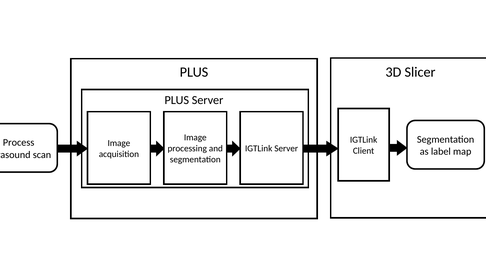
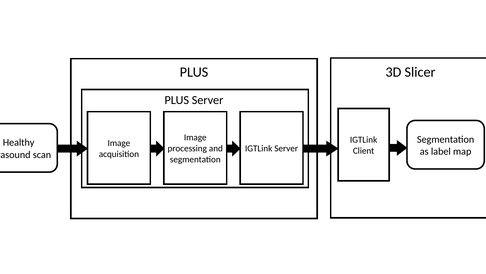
Process: Process -> Healthy (19, 142)
